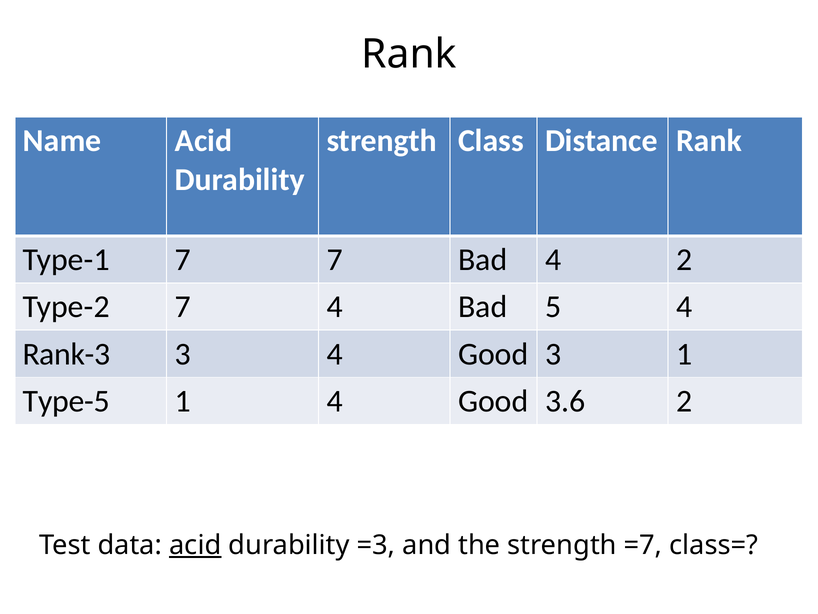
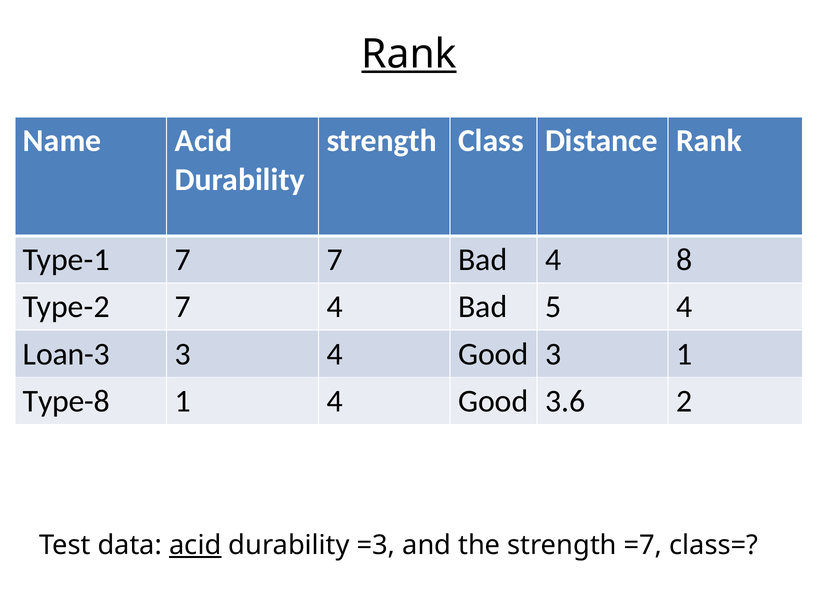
Rank underline: none -> present (409, 54)
4 2: 2 -> 8 (684, 260)
Rank-3: Rank-3 -> Loan-3 (66, 354)
Type-5: Type-5 -> Type-8 (66, 401)
